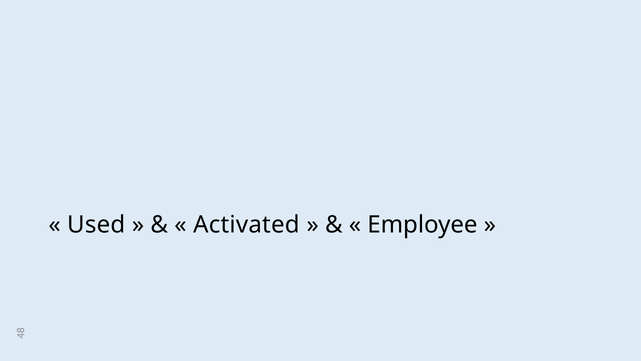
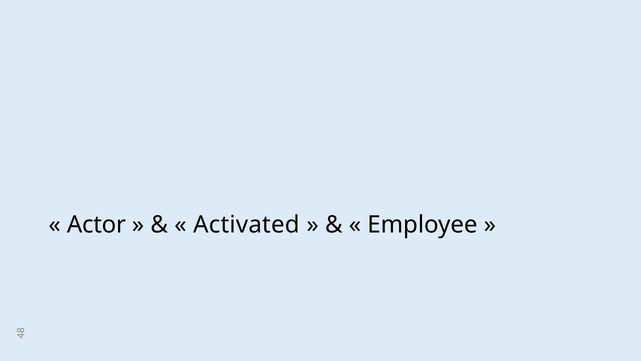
Used: Used -> Actor (96, 224)
